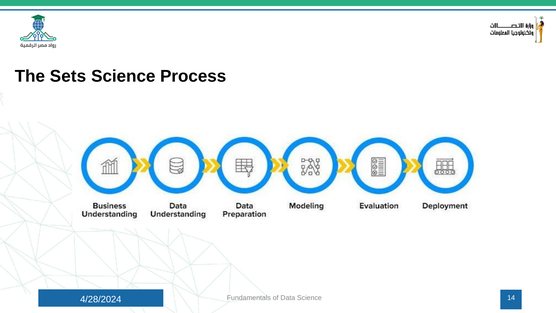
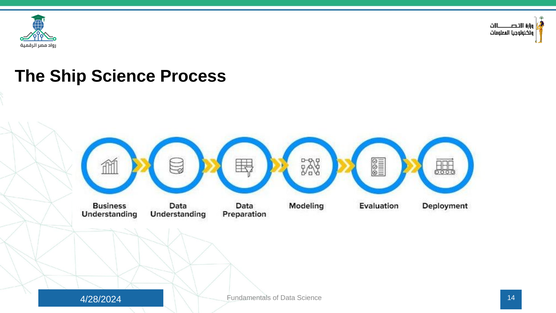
Sets: Sets -> Ship (68, 76)
